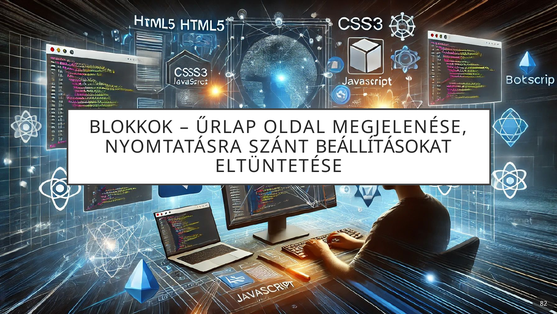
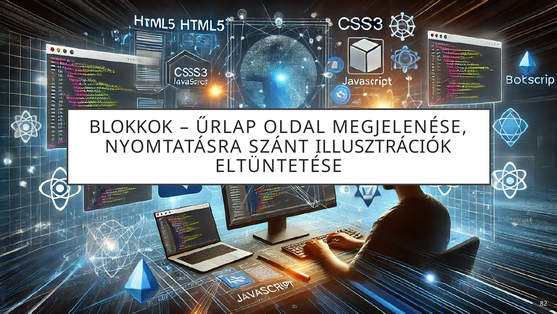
BEÁLLÍTÁSOKAT: BEÁLLÍTÁSOKAT -> ILLUSZTRÁCIÓK (383, 147)
